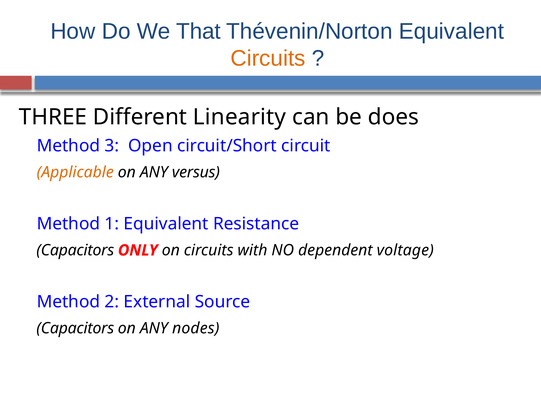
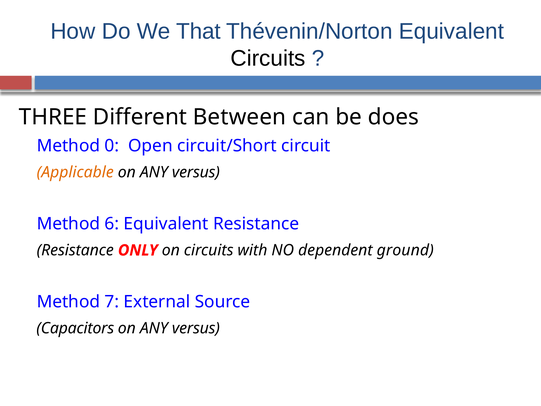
Circuits colour: orange -> black (268, 58)
Linearity: Linearity -> Between (240, 117)
3: 3 -> 0 (112, 146)
1: 1 -> 6 (112, 224)
Capacitors: Capacitors -> Resistance (75, 250)
voltage: voltage -> ground (405, 250)
2: 2 -> 7 (112, 302)
nodes: nodes -> versus (196, 328)
